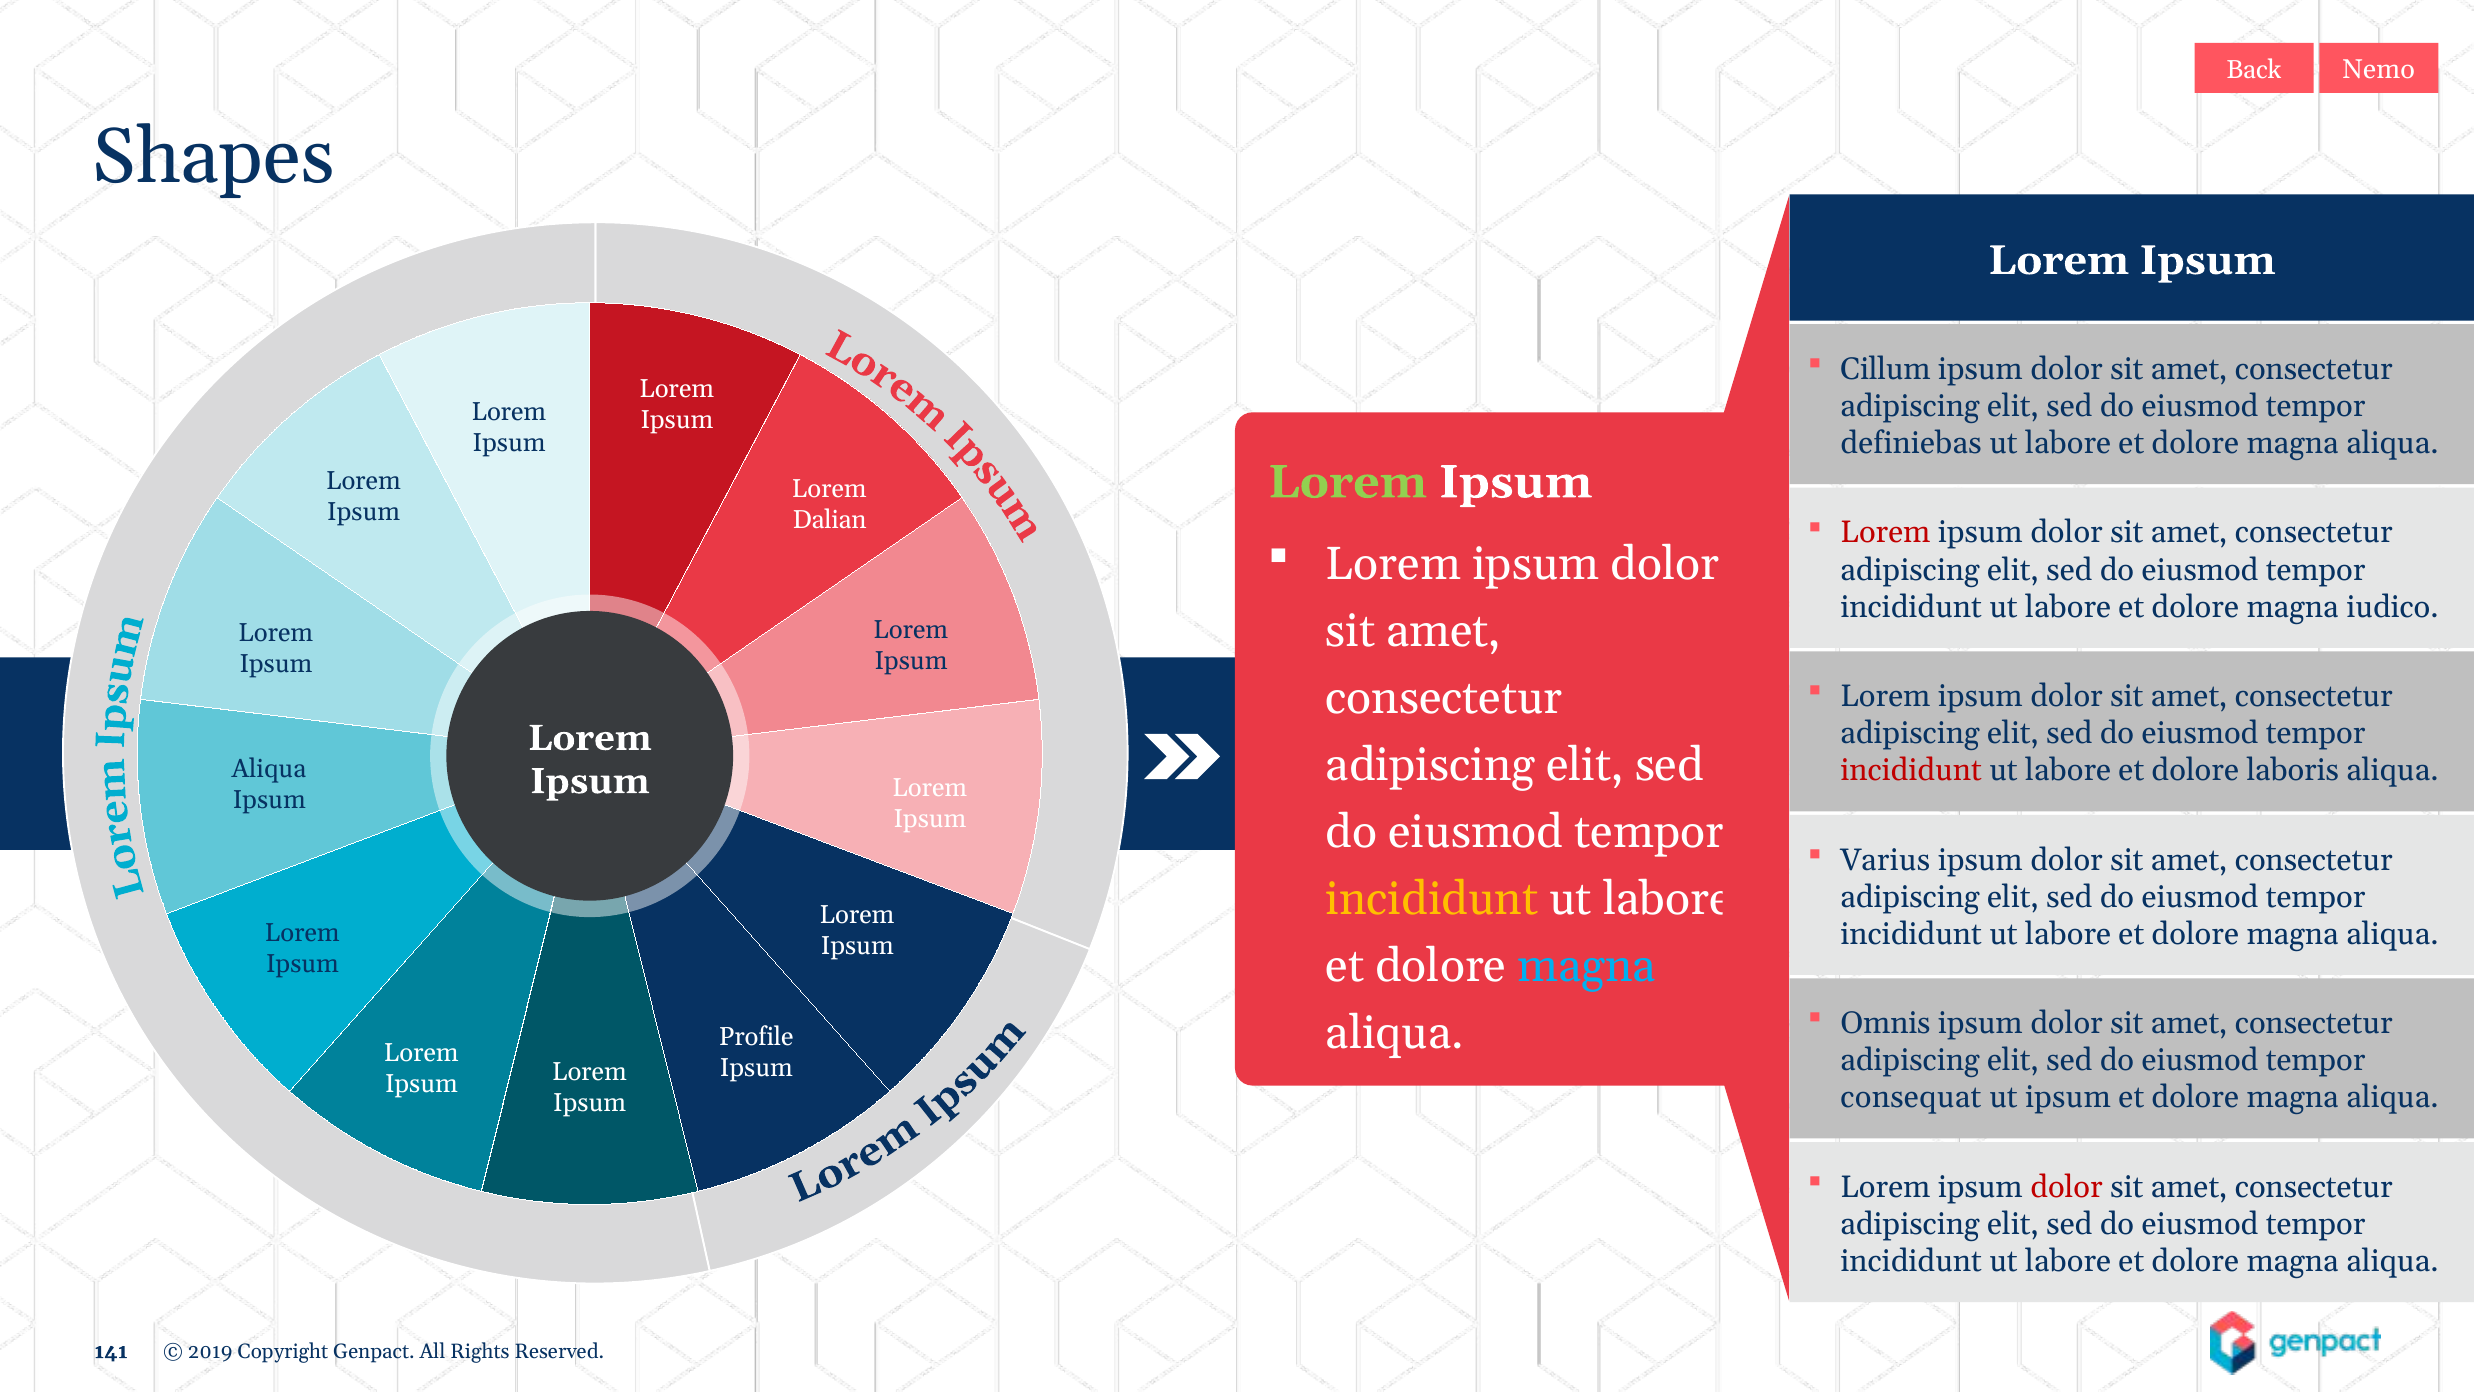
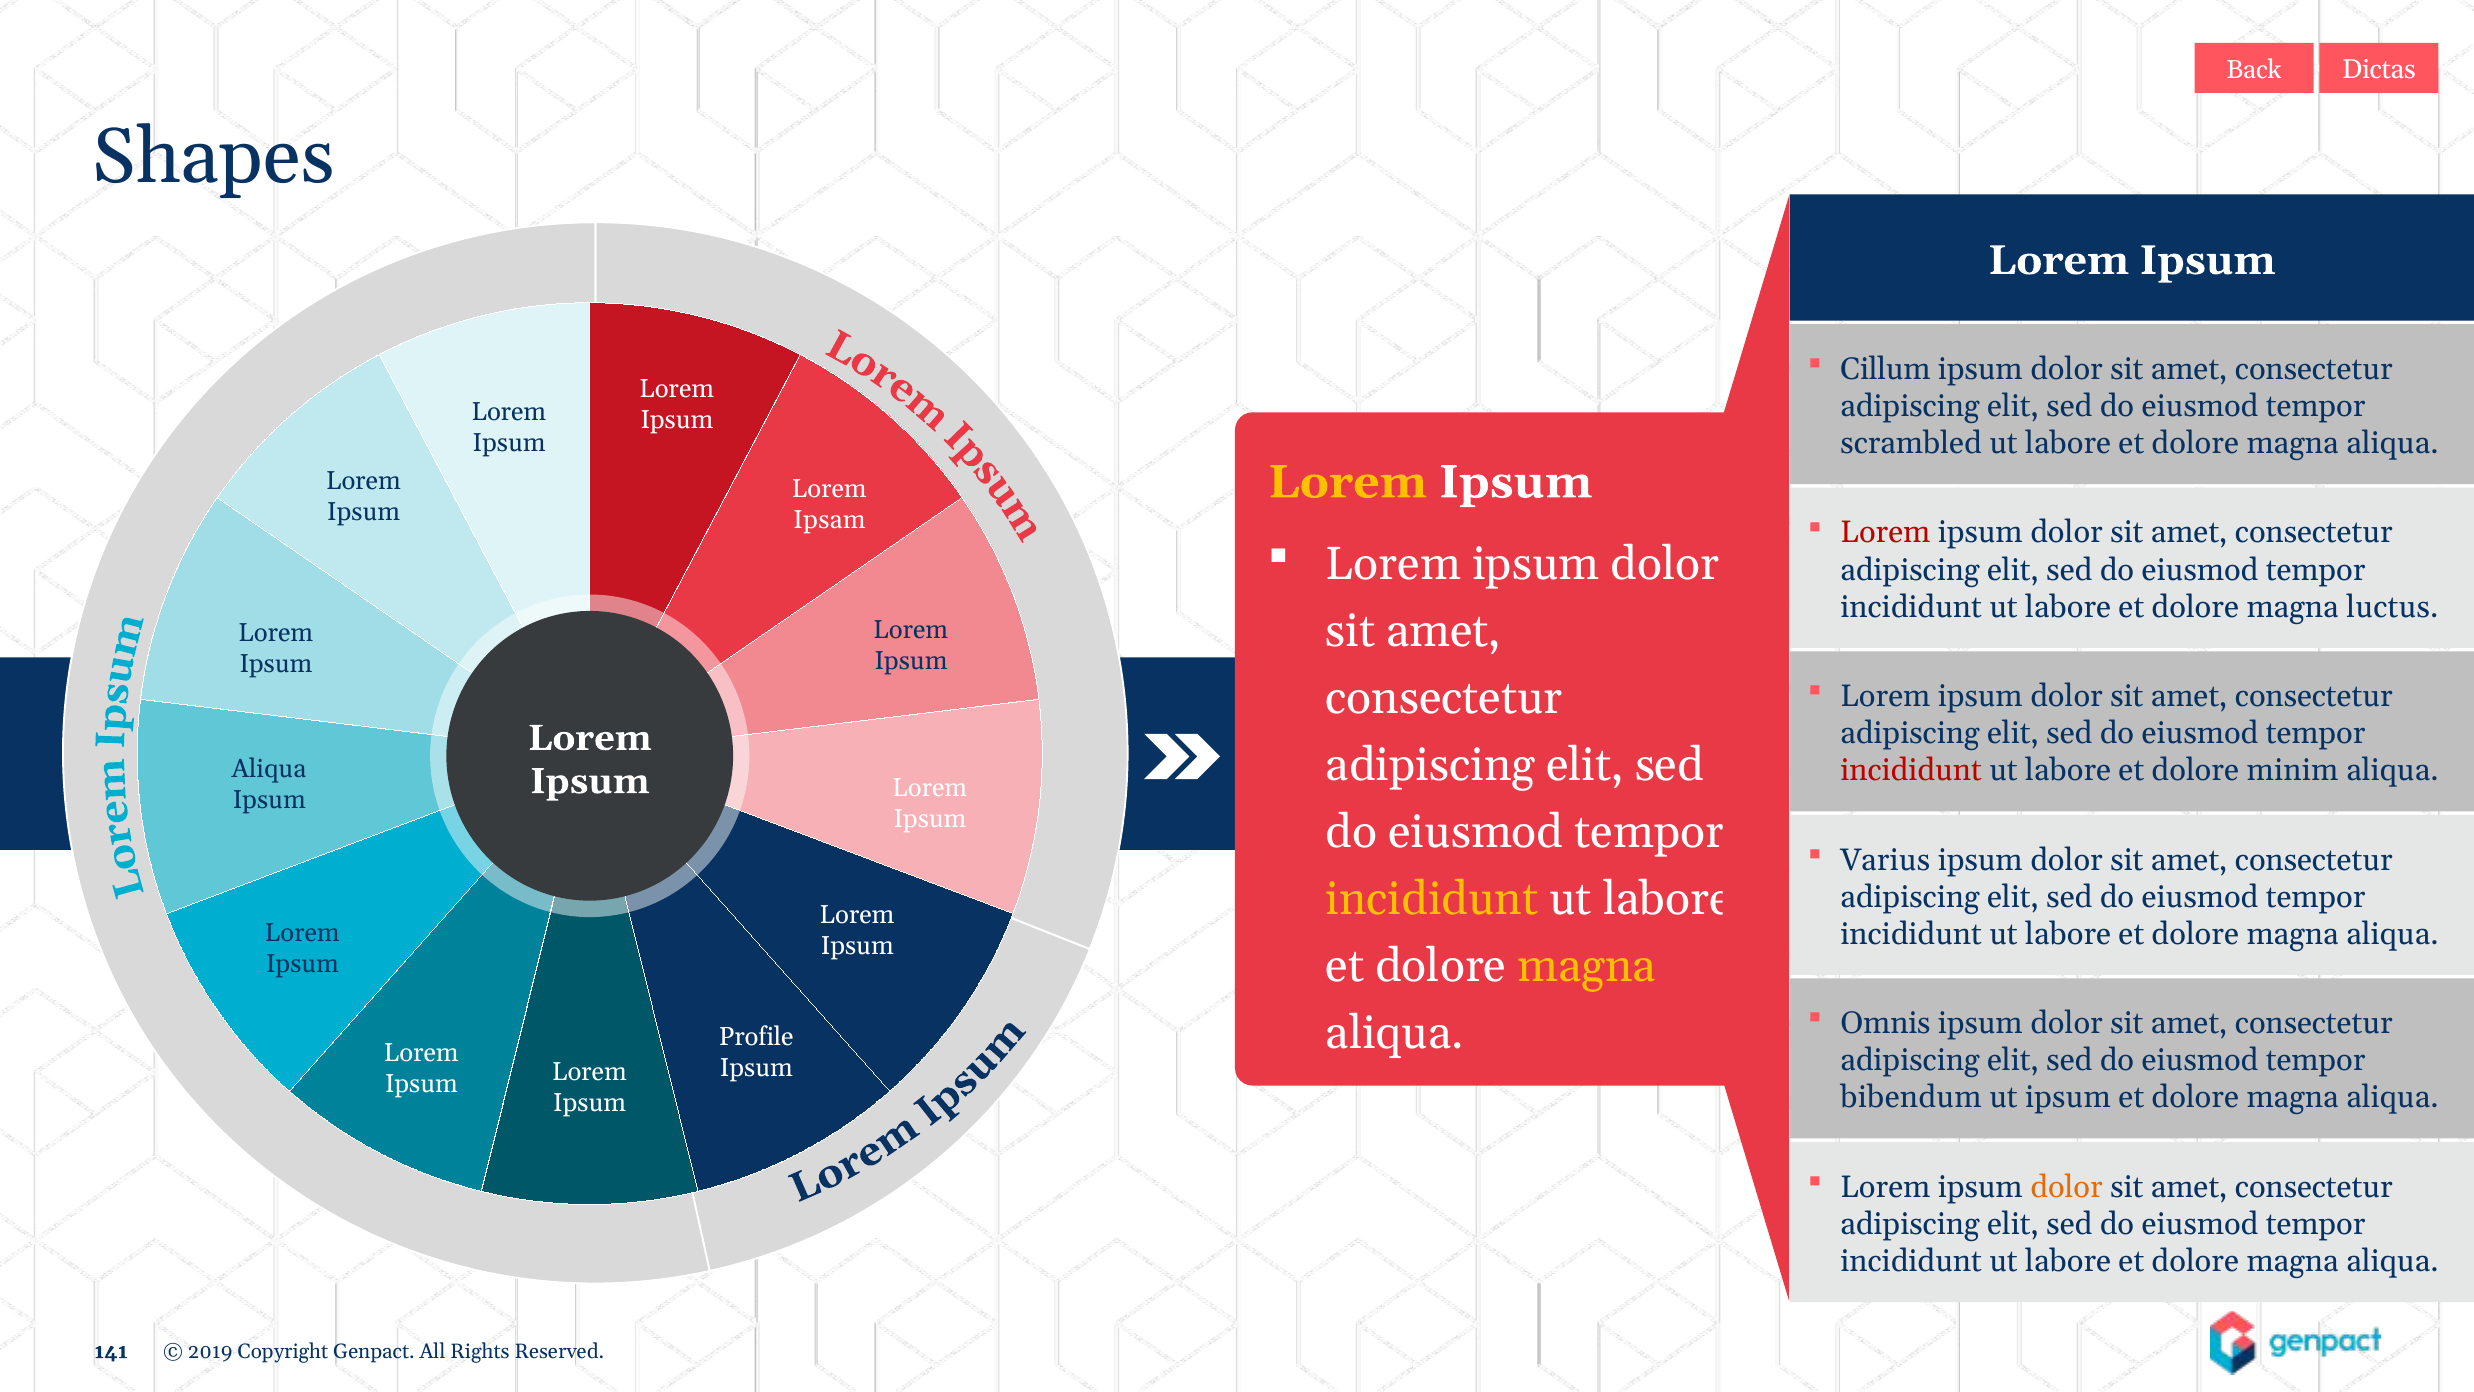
Nemo: Nemo -> Dictas (2379, 70)
definiebas: definiebas -> scrambled (1911, 443)
Lorem colour: light green -> yellow (1347, 482)
Dalian: Dalian -> Ipsam (829, 520)
iudico: iudico -> luctus (2392, 607)
laboris: laboris -> minim (2292, 770)
magna colour: light blue -> yellow (1587, 966)
consequat: consequat -> bibendum (1911, 1097)
dolor colour: red -> orange (2067, 1187)
